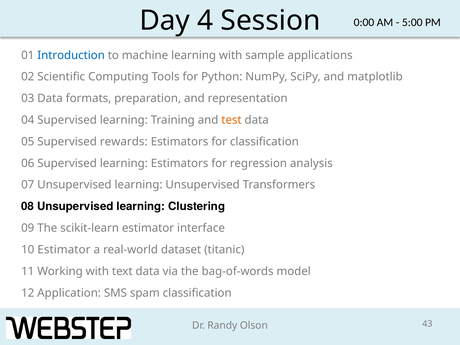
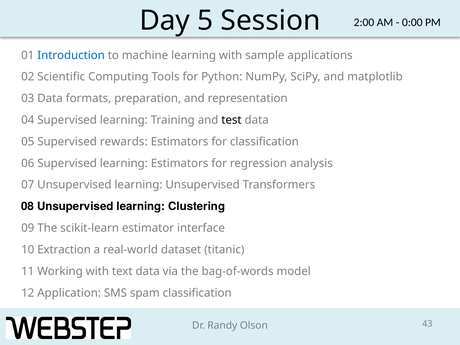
4: 4 -> 5 (205, 21)
0:00: 0:00 -> 2:00 (364, 23)
5:00: 5:00 -> 0:00 (412, 23)
test colour: orange -> black (231, 120)
10 Estimator: Estimator -> Extraction (64, 250)
